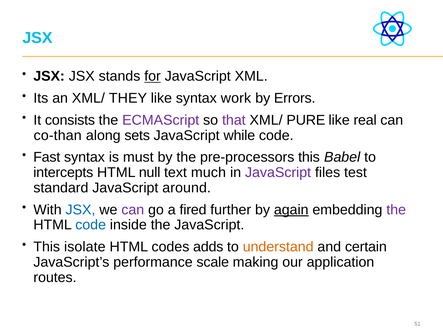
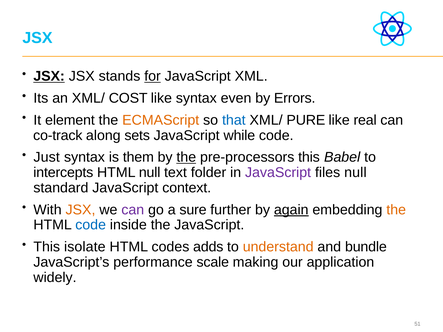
JSX underline: none -> present (49, 76)
THEY: THEY -> COST (128, 98)
work: work -> even (236, 98)
consists: consists -> element (70, 120)
ECMAScript colour: purple -> orange (161, 120)
that colour: purple -> blue (234, 120)
co-than: co-than -> co-track (58, 135)
Fast: Fast -> Just (47, 157)
must: must -> them (138, 157)
the underline: none -> present (186, 157)
much: much -> folder (209, 173)
files test: test -> null (355, 173)
around: around -> context (187, 188)
JSX colour: blue -> orange (81, 210)
fired: fired -> sure (193, 210)
the colour: purple -> orange (396, 210)
certain: certain -> bundle (366, 247)
routes: routes -> widely (55, 278)
